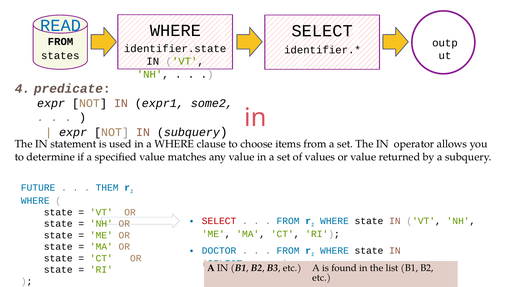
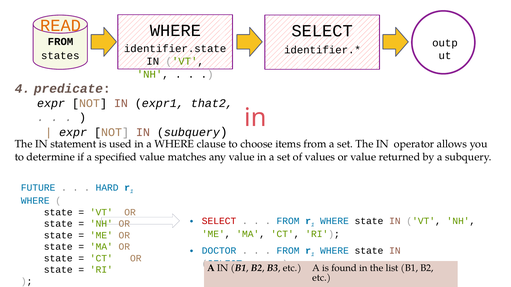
READ colour: blue -> orange (61, 25)
some2: some2 -> that2 (212, 103)
THEM: THEM -> HARD (107, 188)
